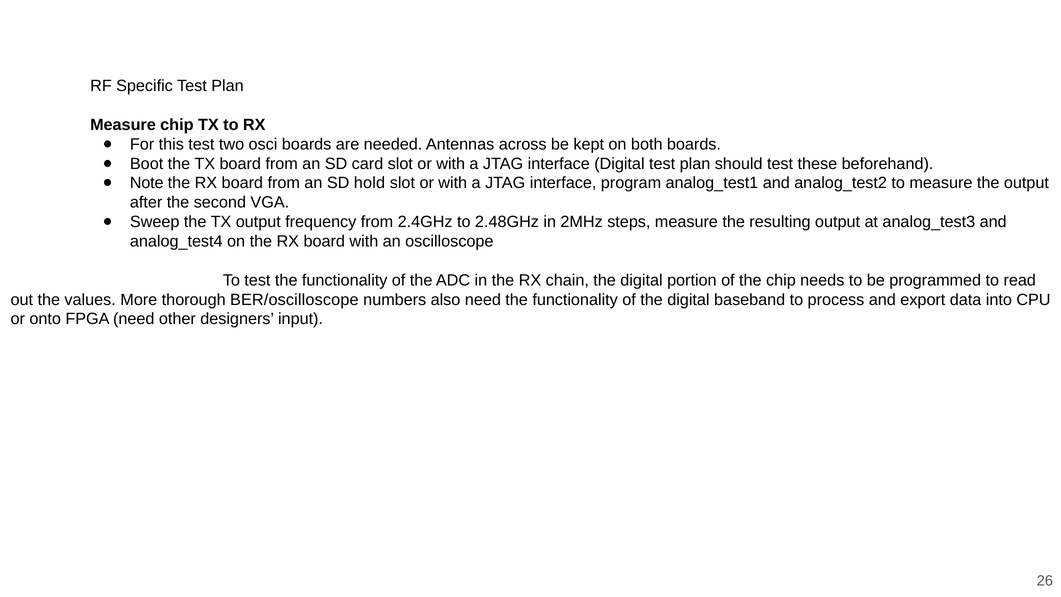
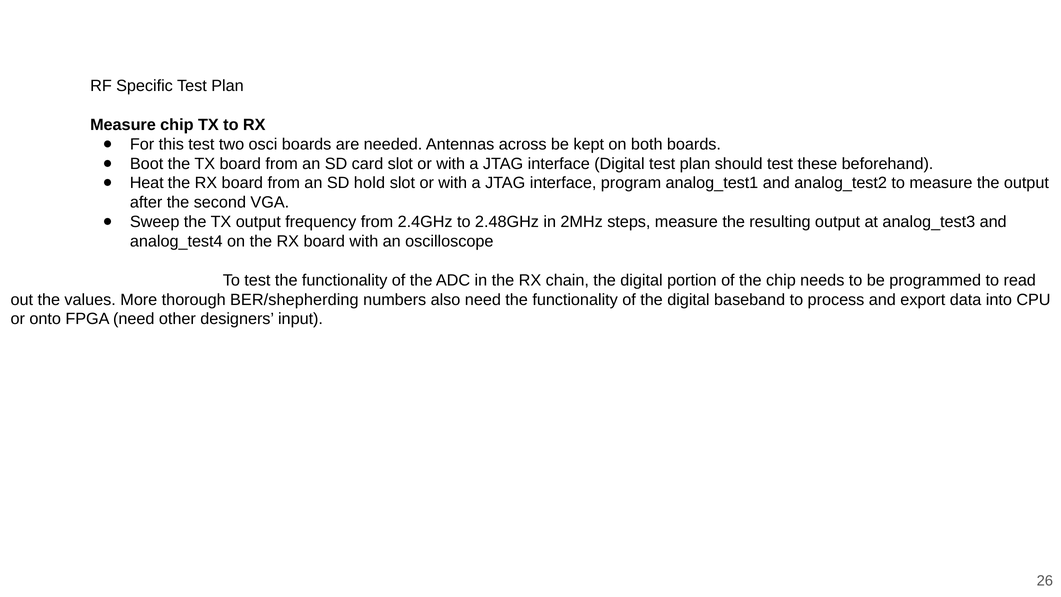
Note: Note -> Heat (147, 183)
BER/oscilloscope: BER/oscilloscope -> BER/shepherding (294, 300)
